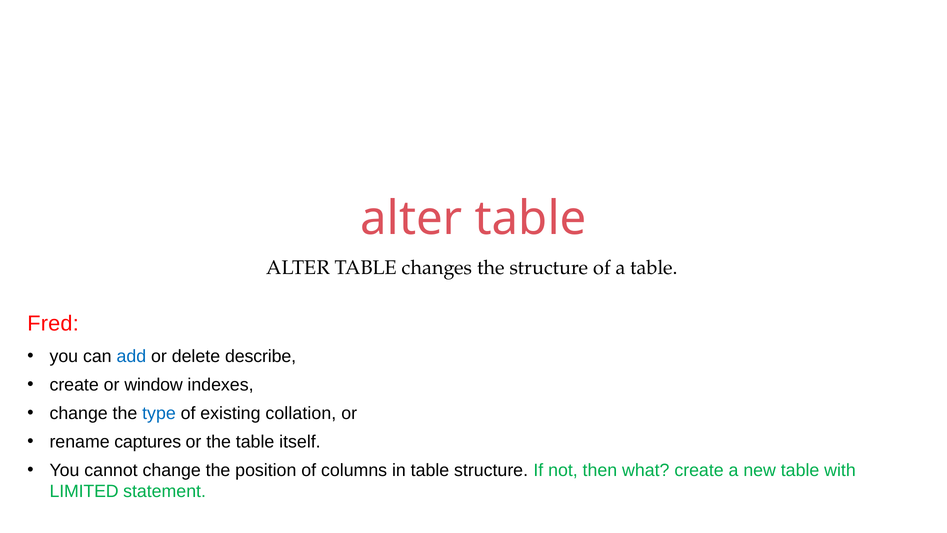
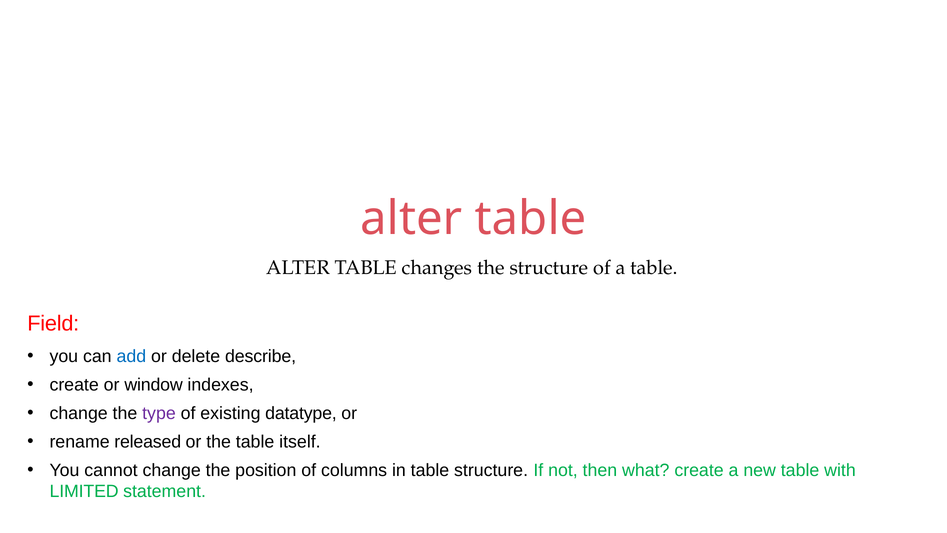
Fred: Fred -> Field (53, 324)
type colour: blue -> purple (159, 413)
collation: collation -> datatype (301, 413)
captures: captures -> released (148, 442)
